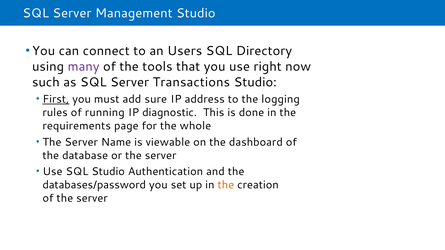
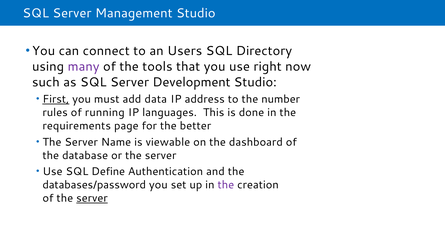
Transactions: Transactions -> Development (191, 82)
sure: sure -> data (156, 99)
logging: logging -> number (281, 99)
diagnostic: diagnostic -> languages (170, 113)
whole: whole -> better (195, 126)
SQL Studio: Studio -> Define (108, 172)
the colour: orange -> purple (226, 185)
server underline: none -> present (92, 198)
